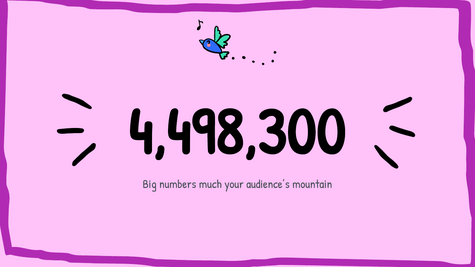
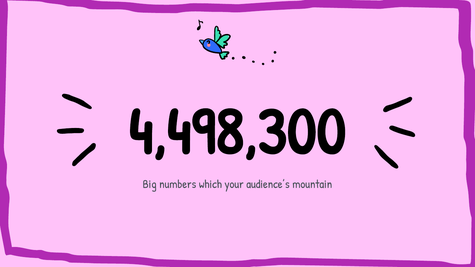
much: much -> which (210, 184)
